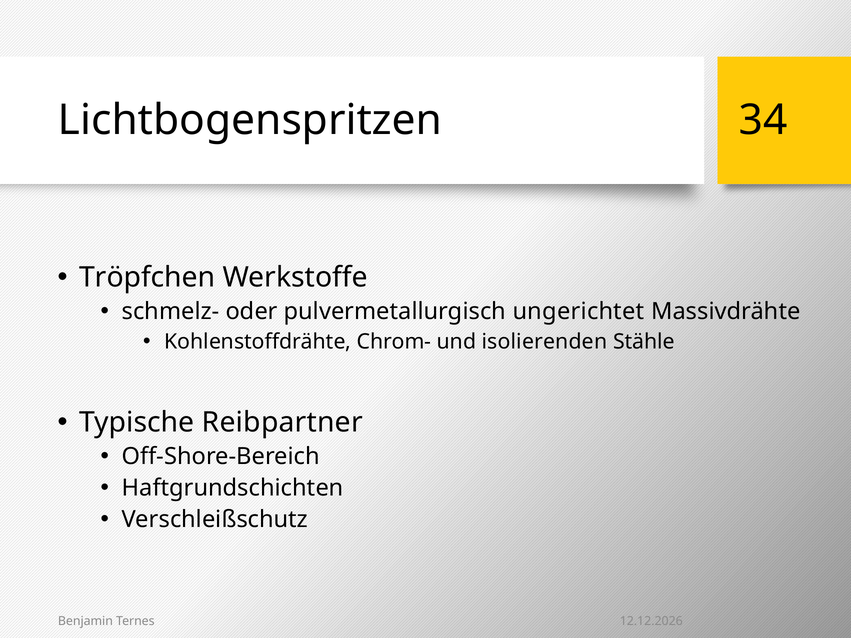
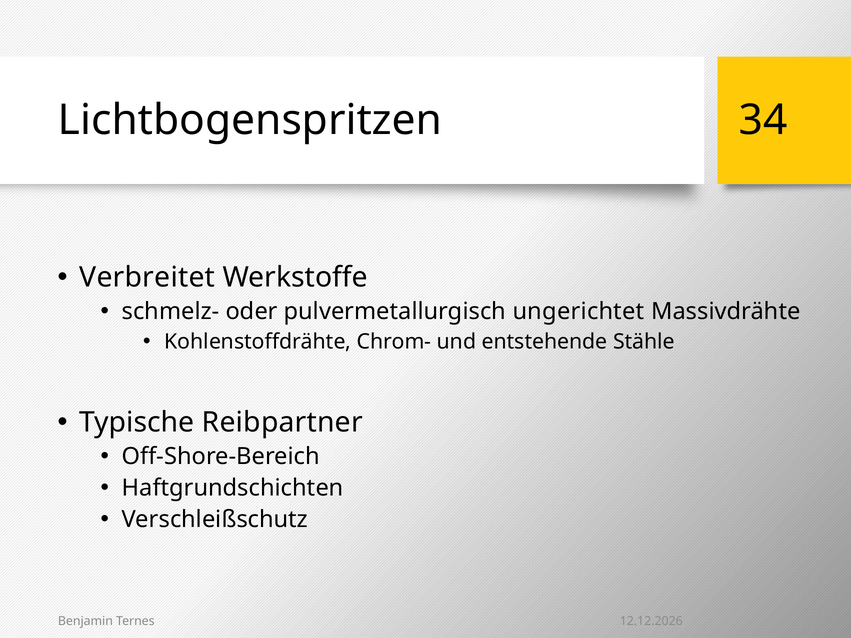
Tröpfchen: Tröpfchen -> Verbreitet (147, 278)
isolierenden: isolierenden -> entstehende (545, 342)
